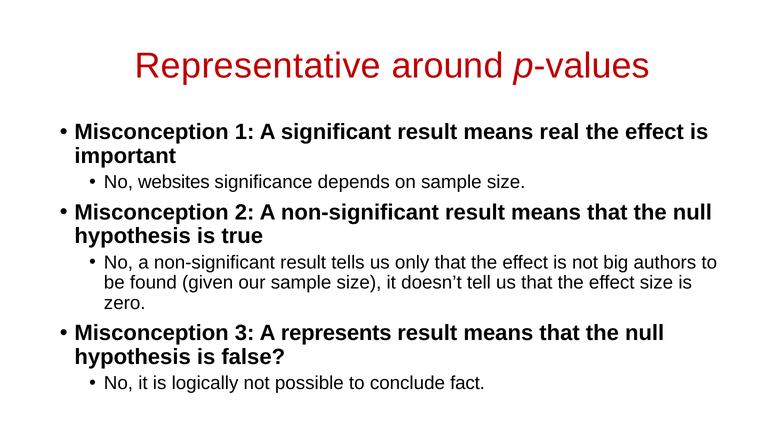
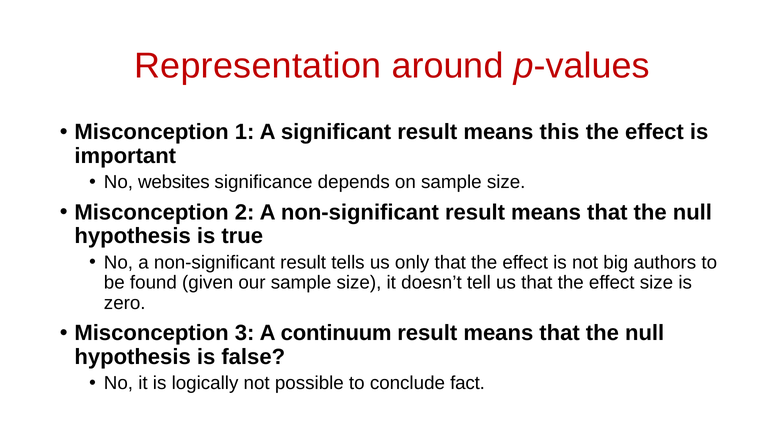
Representative: Representative -> Representation (258, 66)
real: real -> this (559, 132)
represents: represents -> continuum (336, 333)
